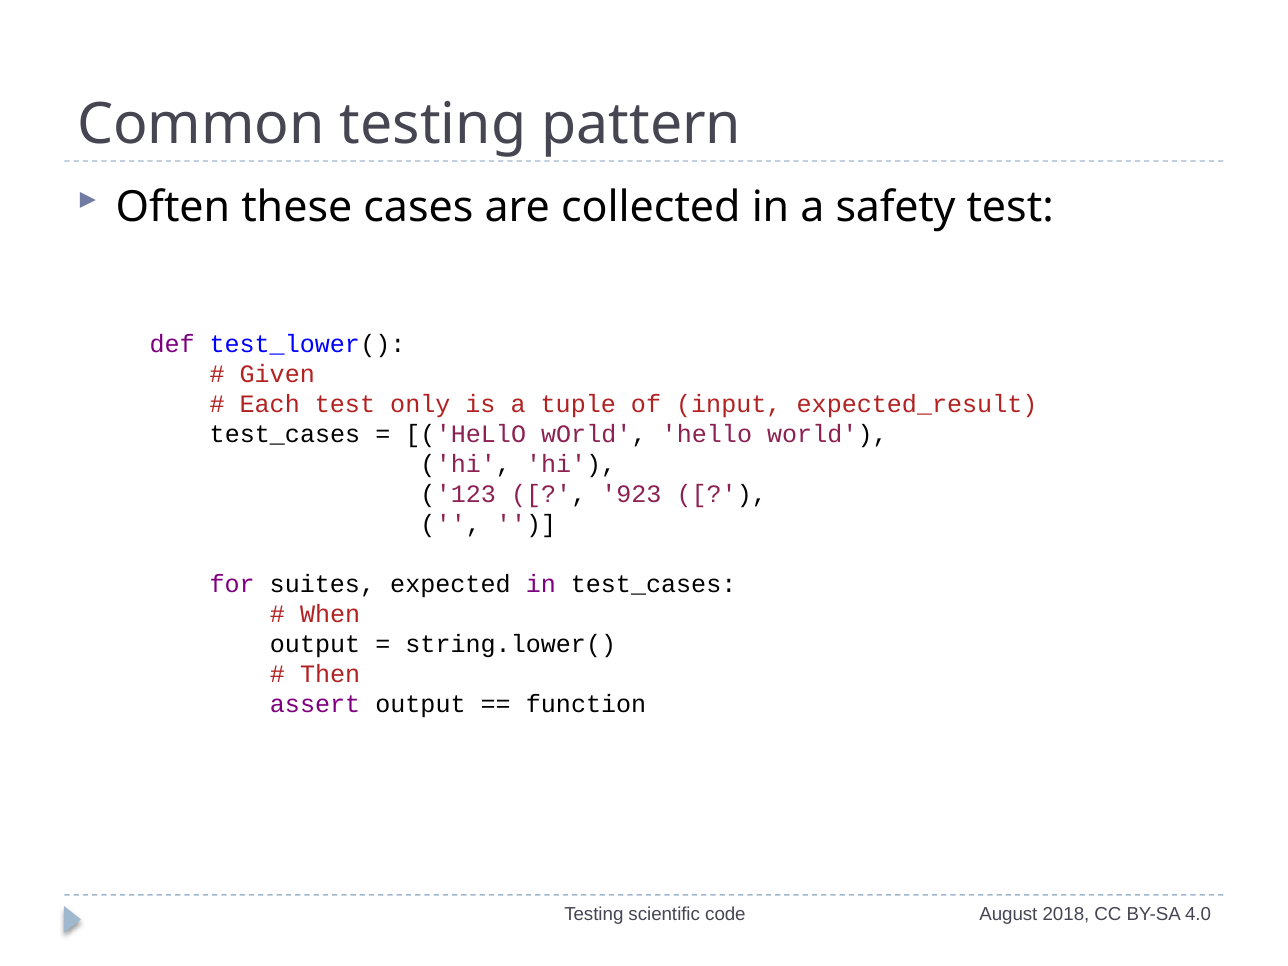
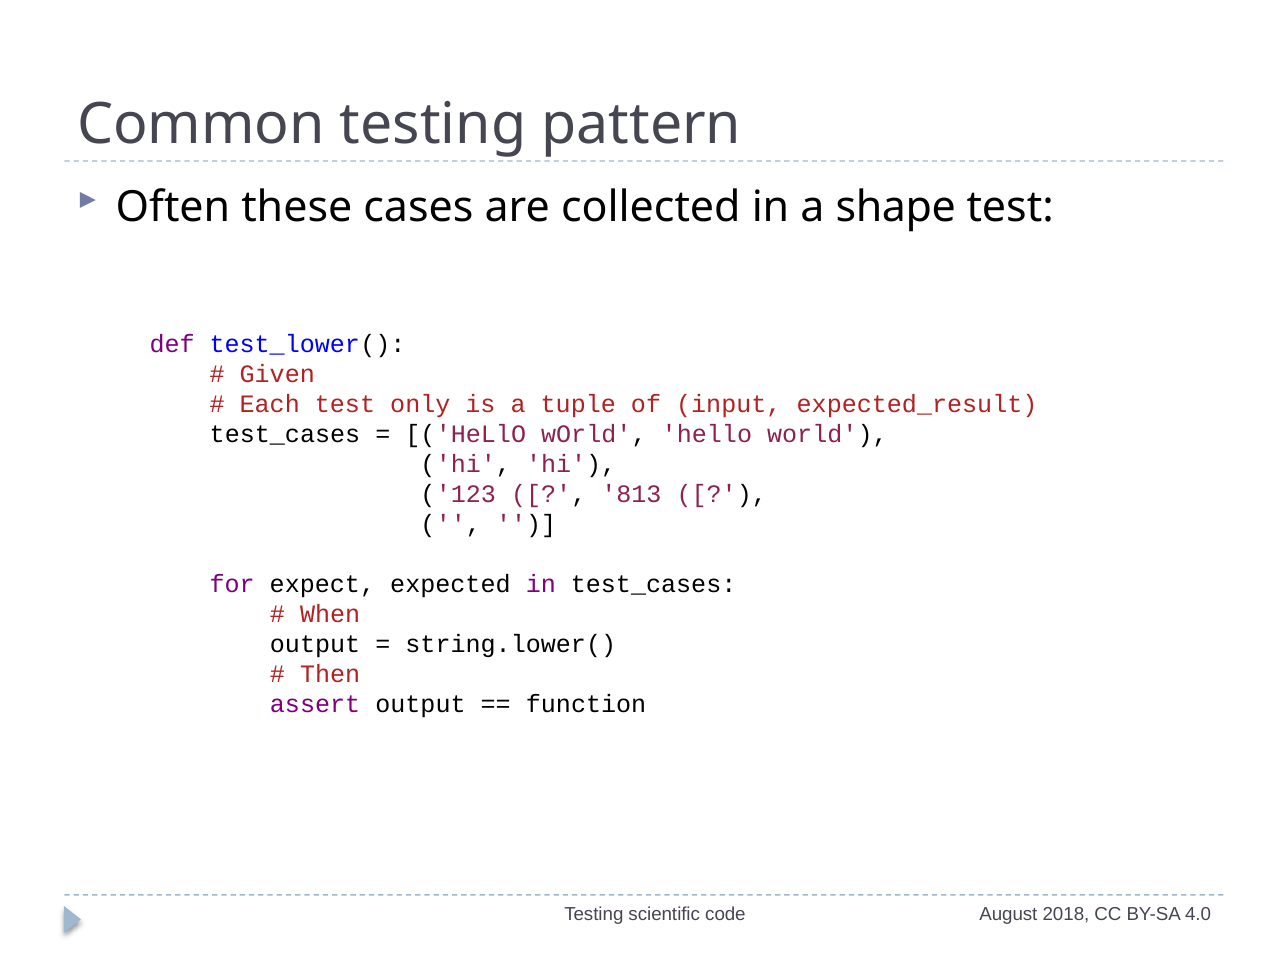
safety: safety -> shape (896, 207)
923: 923 -> 813 (631, 494)
suites: suites -> expect (322, 584)
